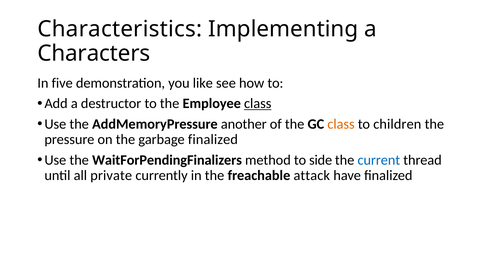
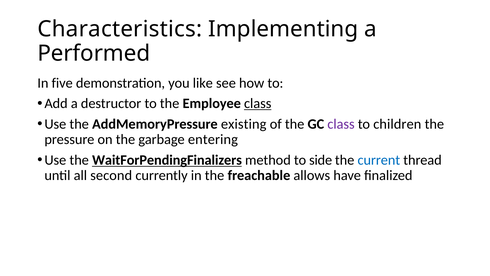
Characters: Characters -> Performed (94, 53)
another: another -> existing (244, 124)
class colour: orange -> purple (341, 124)
garbage finalized: finalized -> entering (213, 139)
WaitForPendingFinalizers underline: none -> present (167, 160)
private: private -> second (111, 175)
attack: attack -> allows (312, 175)
